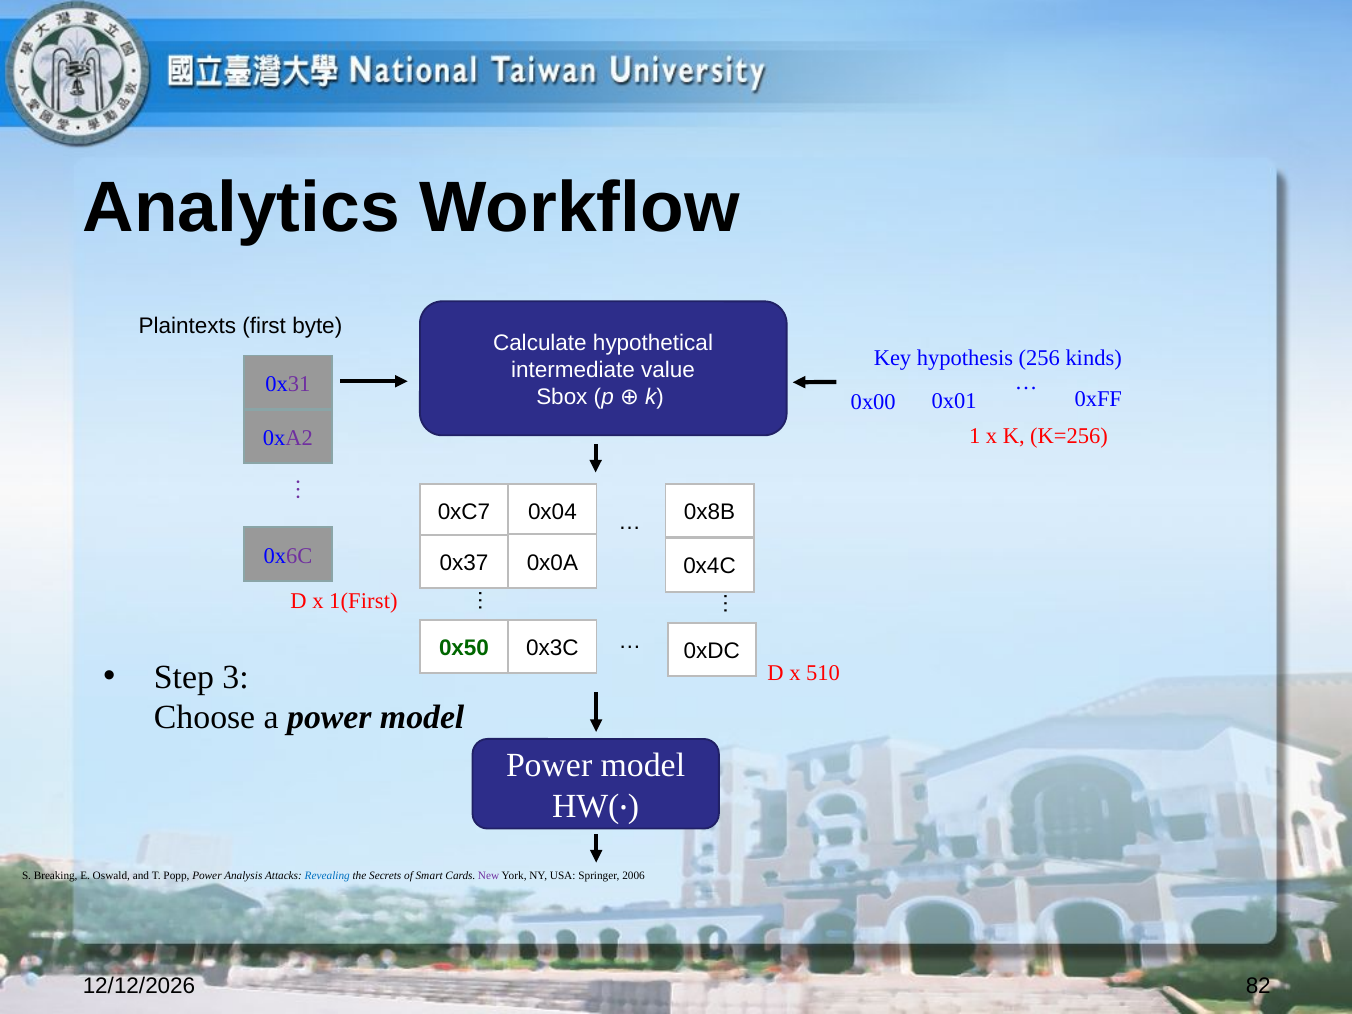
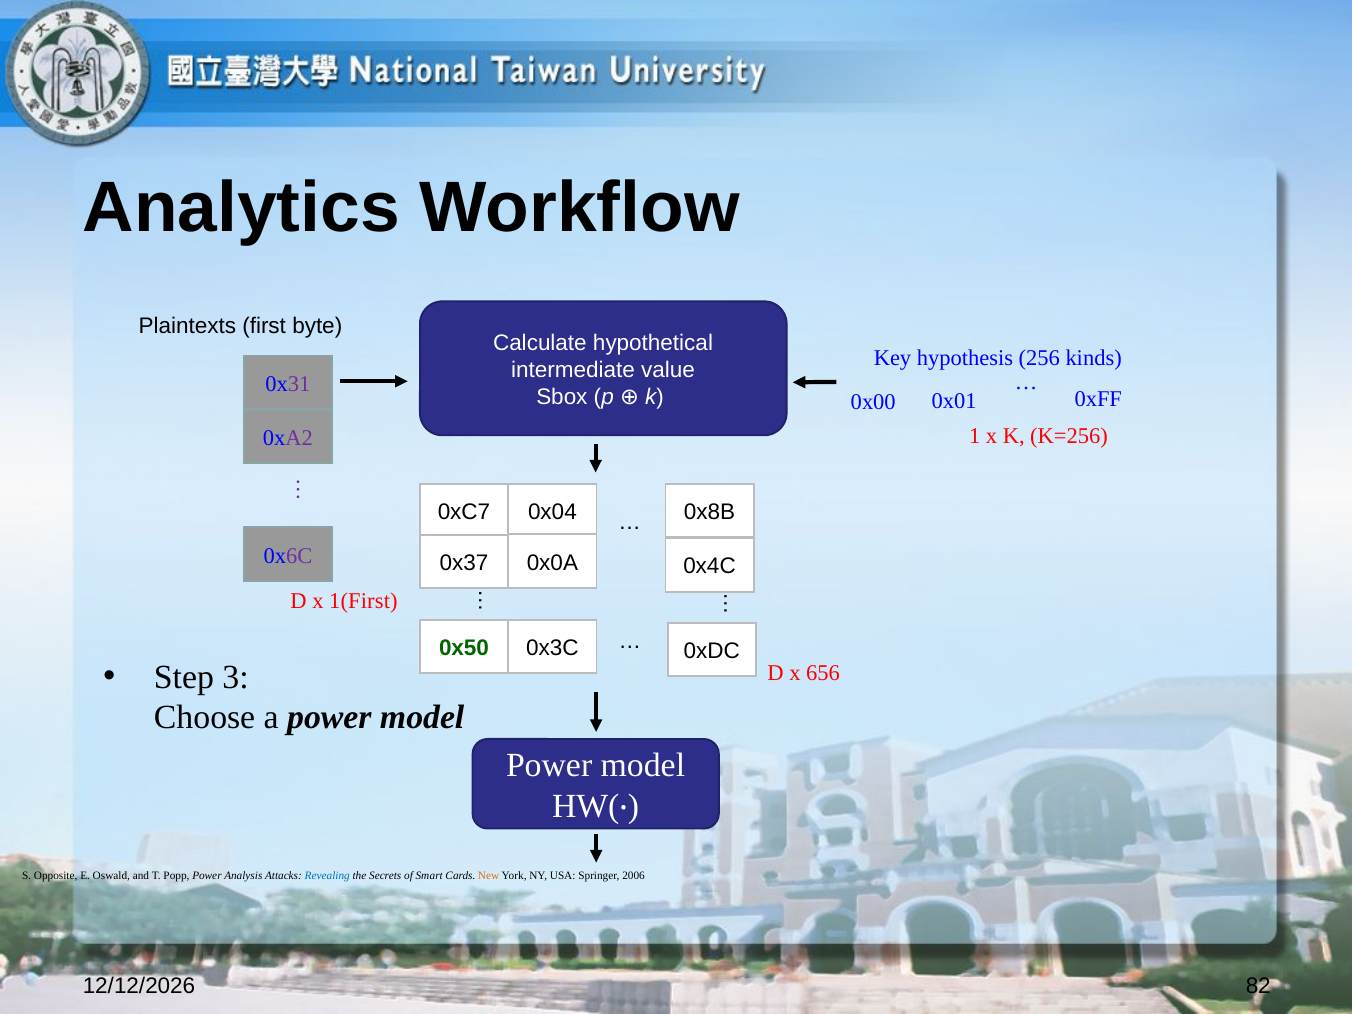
510: 510 -> 656 (823, 673)
Breaking: Breaking -> Opposite (56, 876)
New colour: purple -> orange (489, 876)
